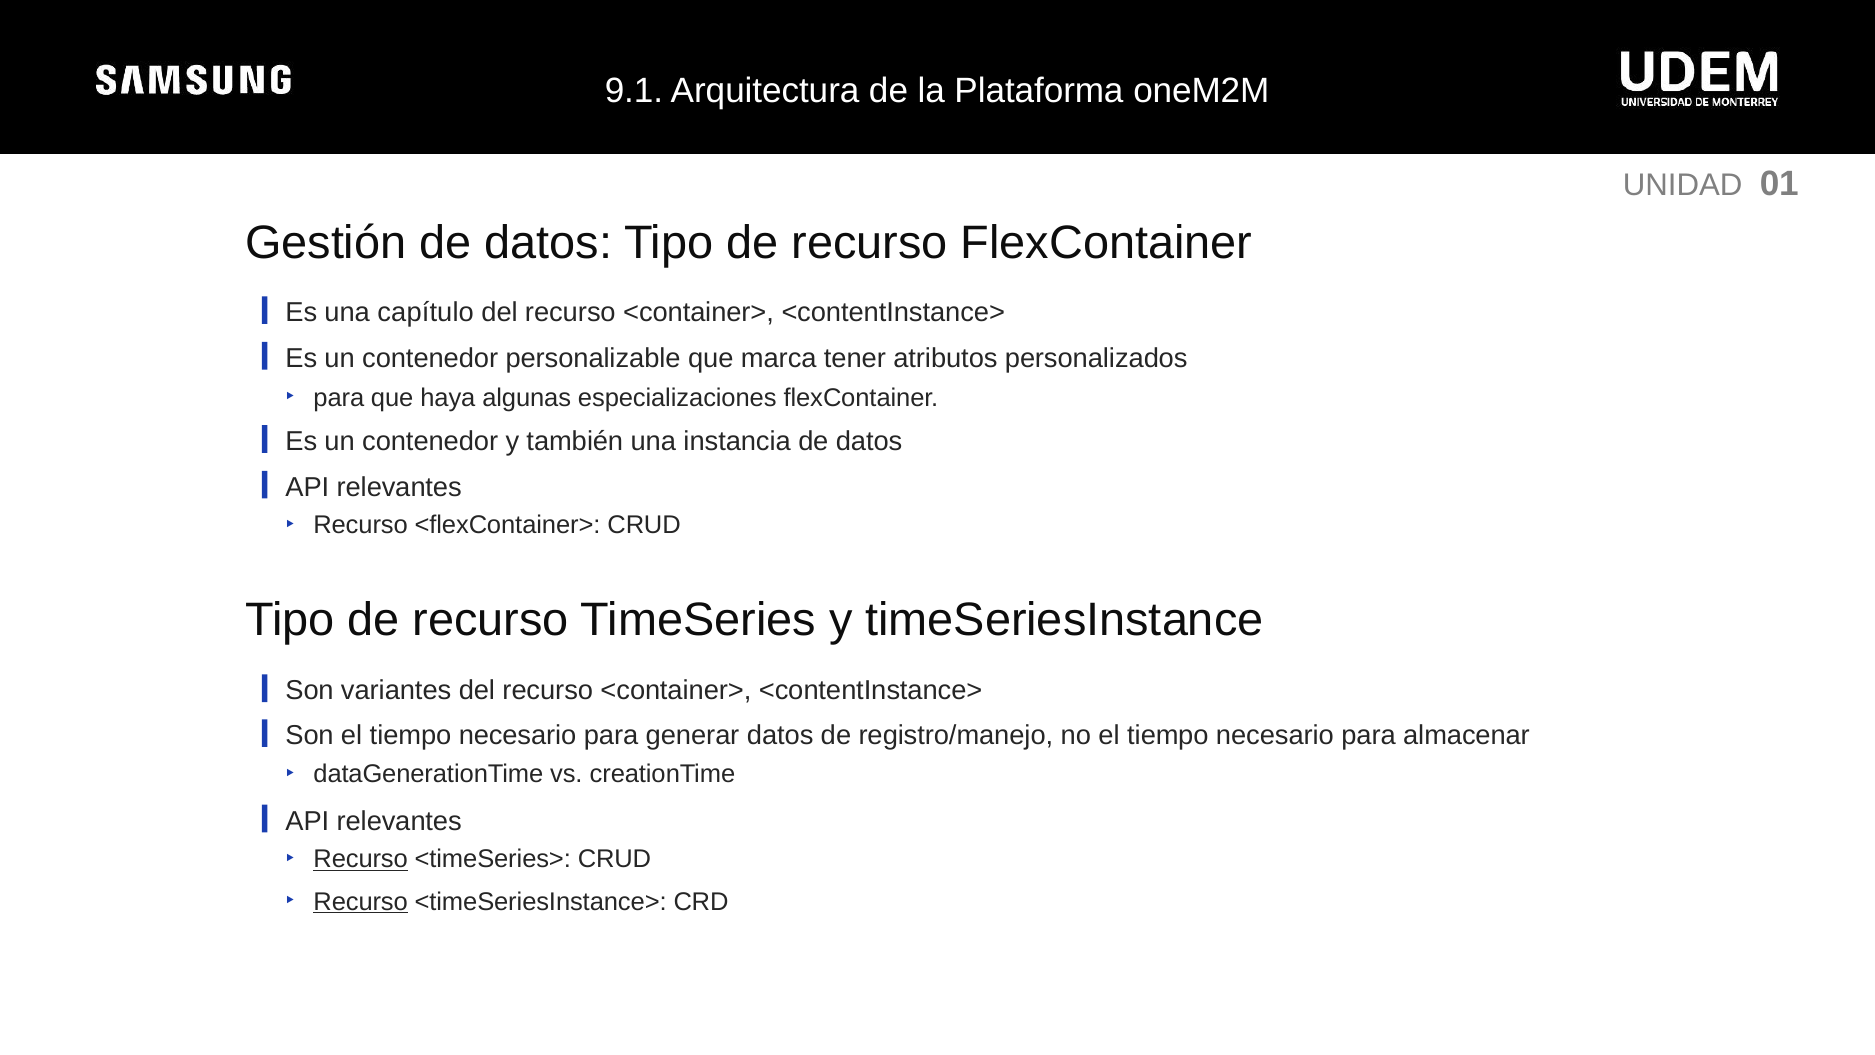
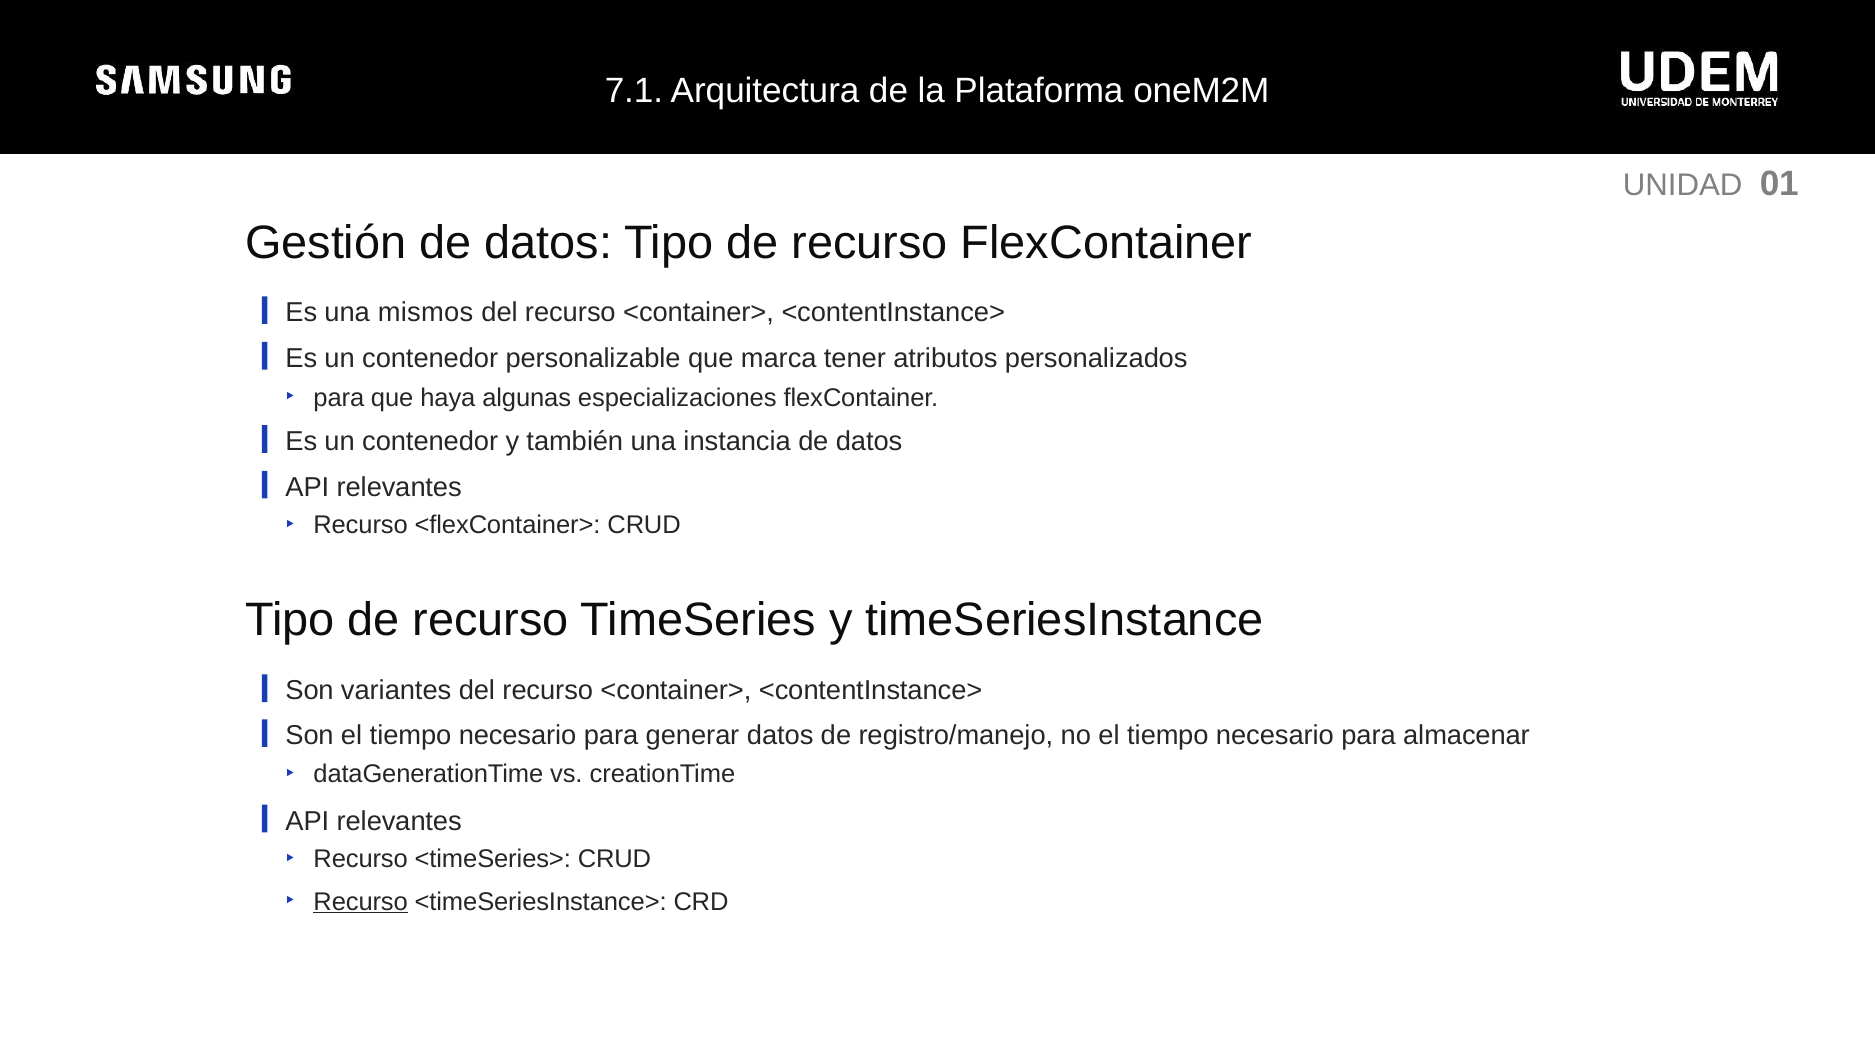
9.1: 9.1 -> 7.1 (634, 91)
capítulo: capítulo -> mismos (426, 313)
Recurso underline: present -> none (361, 859)
